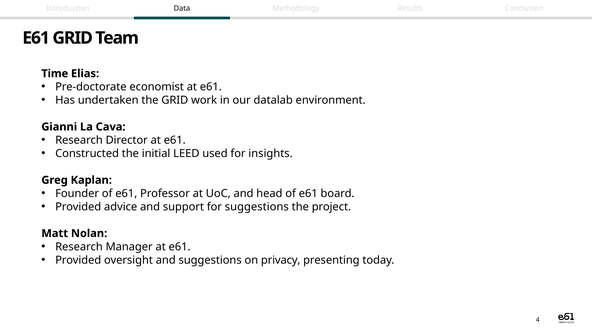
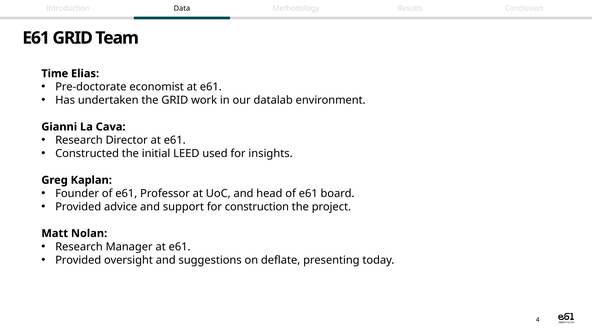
for suggestions: suggestions -> construction (257, 207)
privacy: privacy -> deflate (281, 260)
